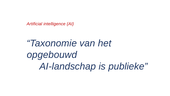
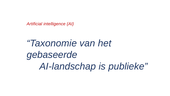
opgebouwd: opgebouwd -> gebaseerde (52, 55)
